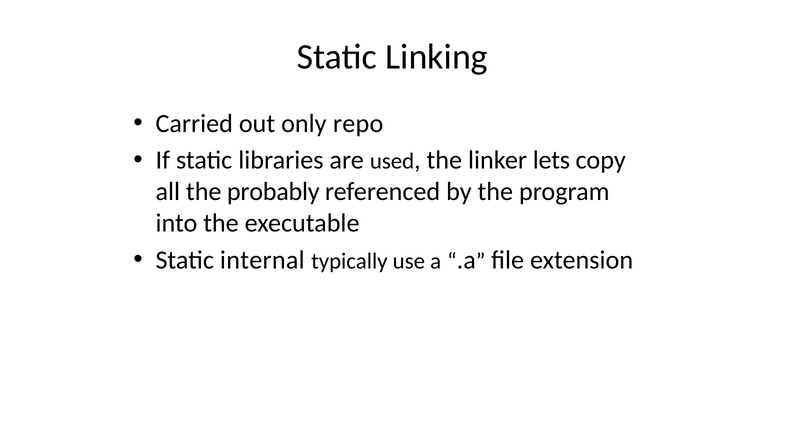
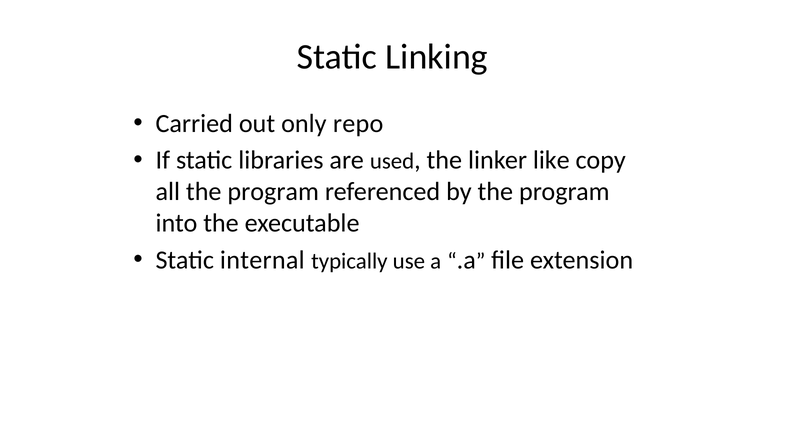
lets: lets -> like (551, 160)
all the probably: probably -> program (273, 192)
